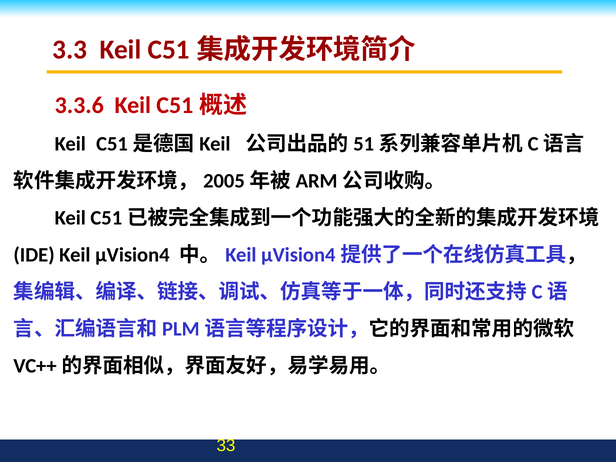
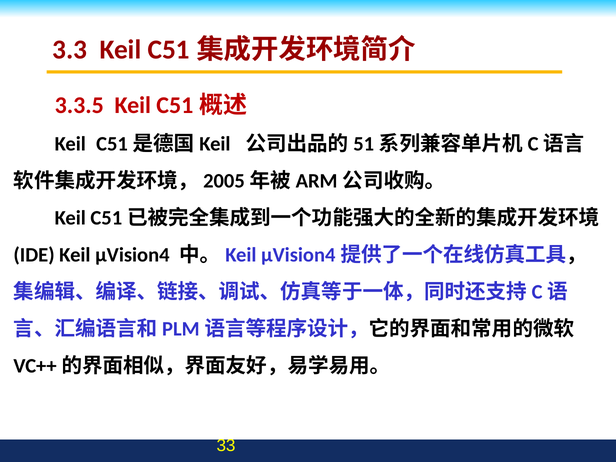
3.3.6: 3.3.6 -> 3.3.5 (79, 105)
